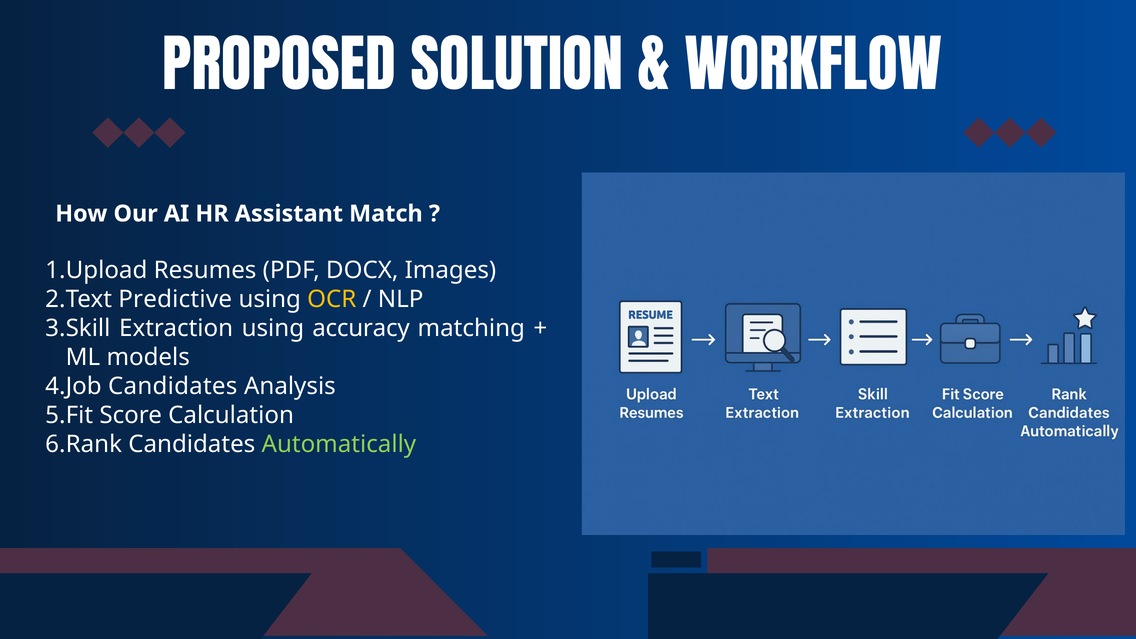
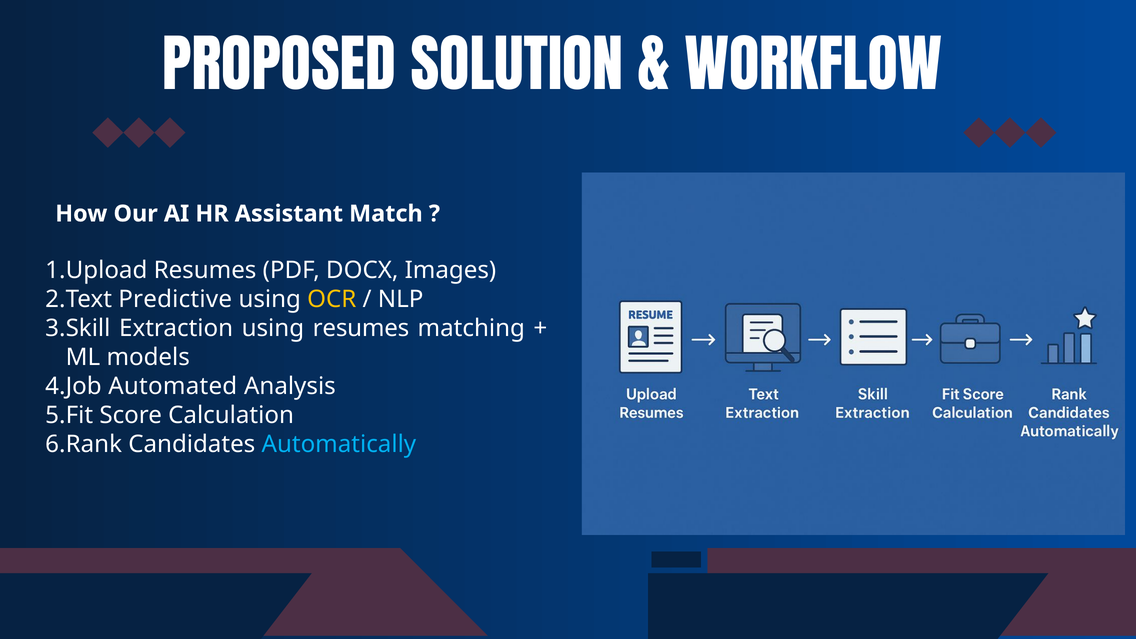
using accuracy: accuracy -> resumes (361, 328)
Candidates: Candidates -> Automated (173, 386)
Automatically colour: light green -> light blue (339, 444)
